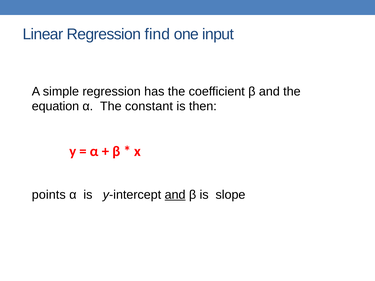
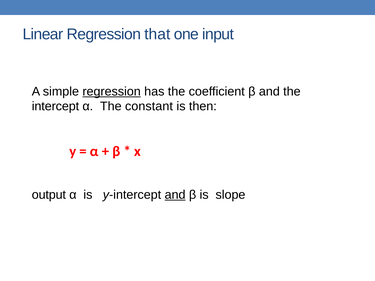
find: find -> that (157, 34)
regression underline: none -> present (112, 91)
equation: equation -> intercept (55, 106)
points: points -> output (49, 195)
